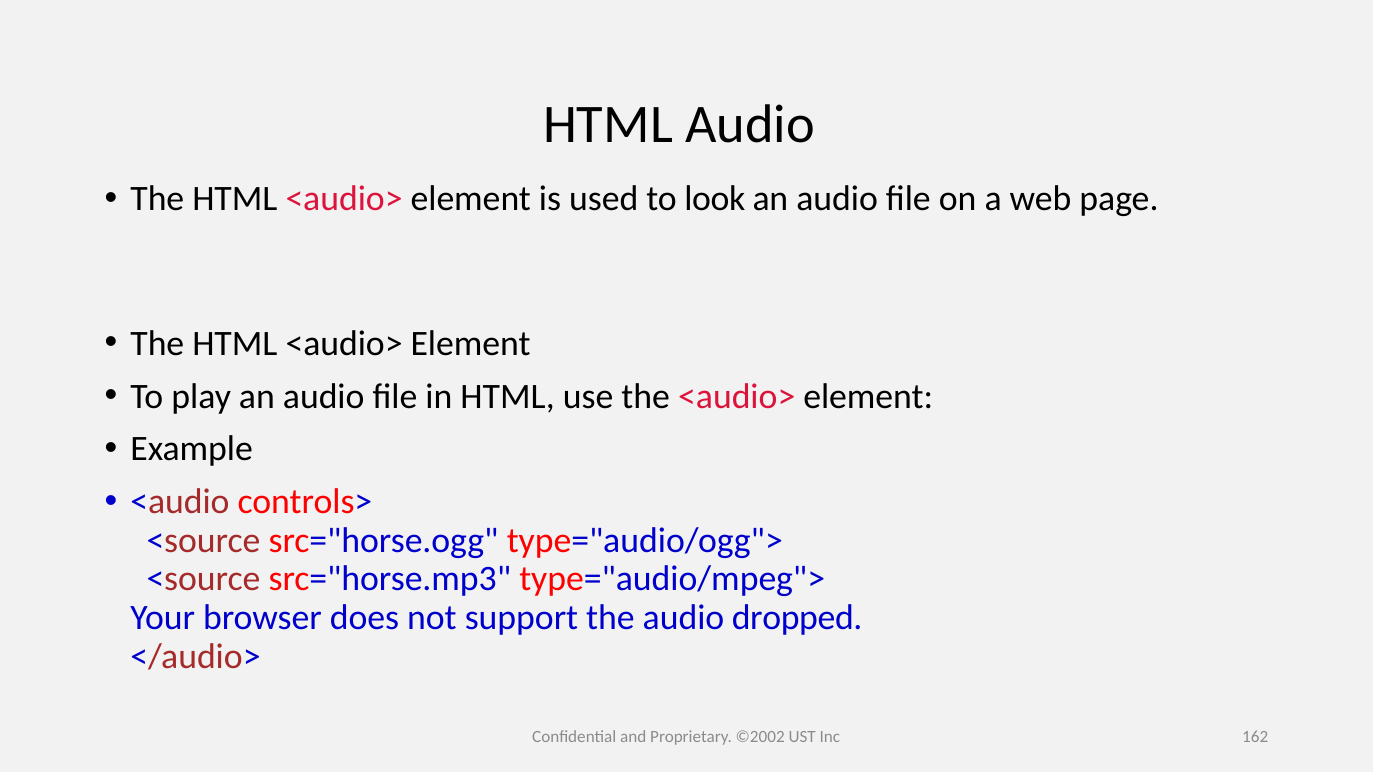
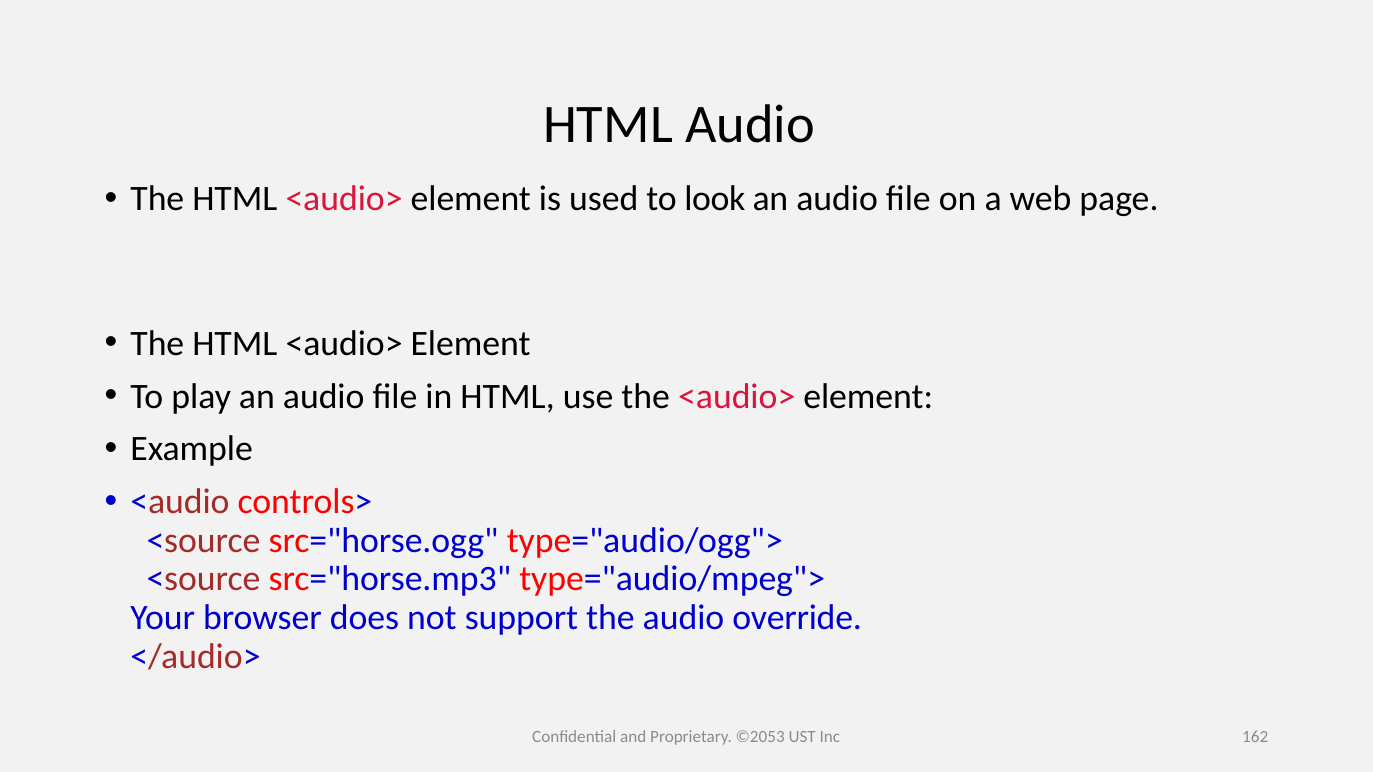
dropped: dropped -> override (797, 618)
©2002: ©2002 -> ©2053 (760, 737)
